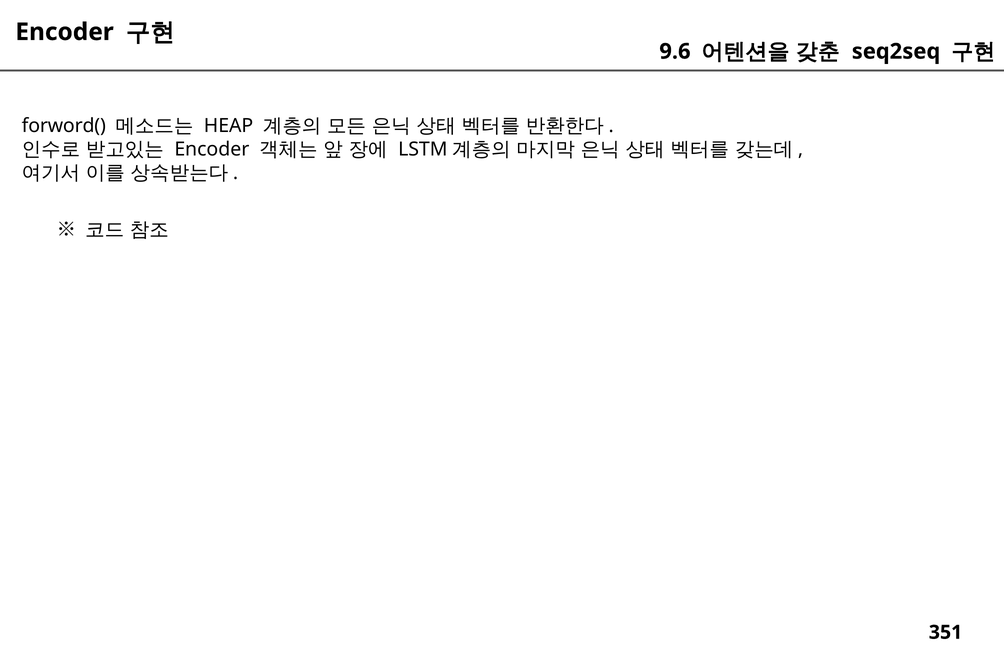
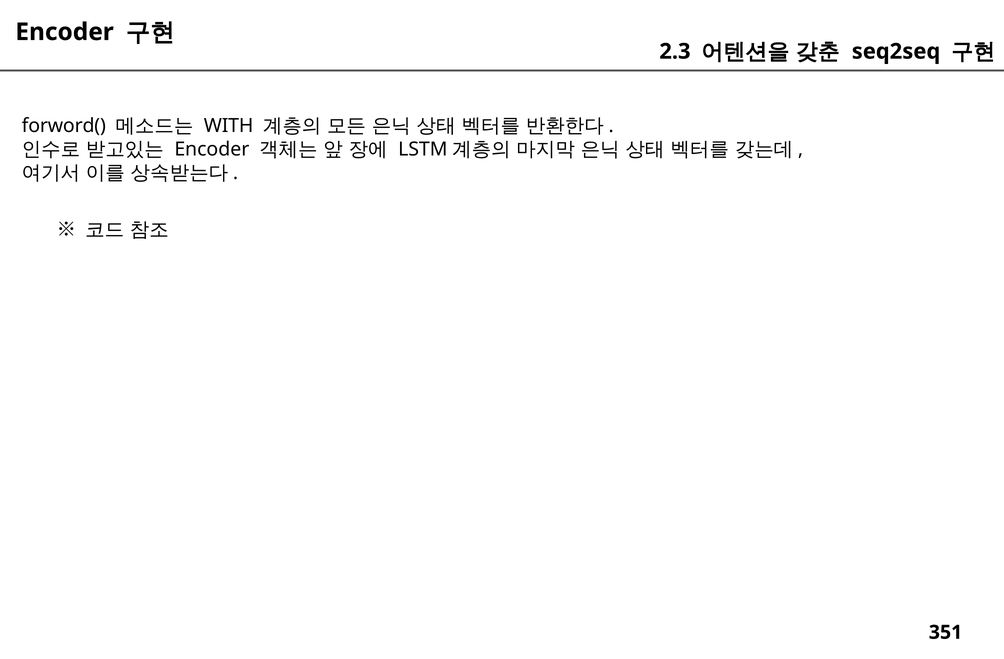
9.6: 9.6 -> 2.3 (675, 51)
HEAP: HEAP -> WITH (229, 126)
